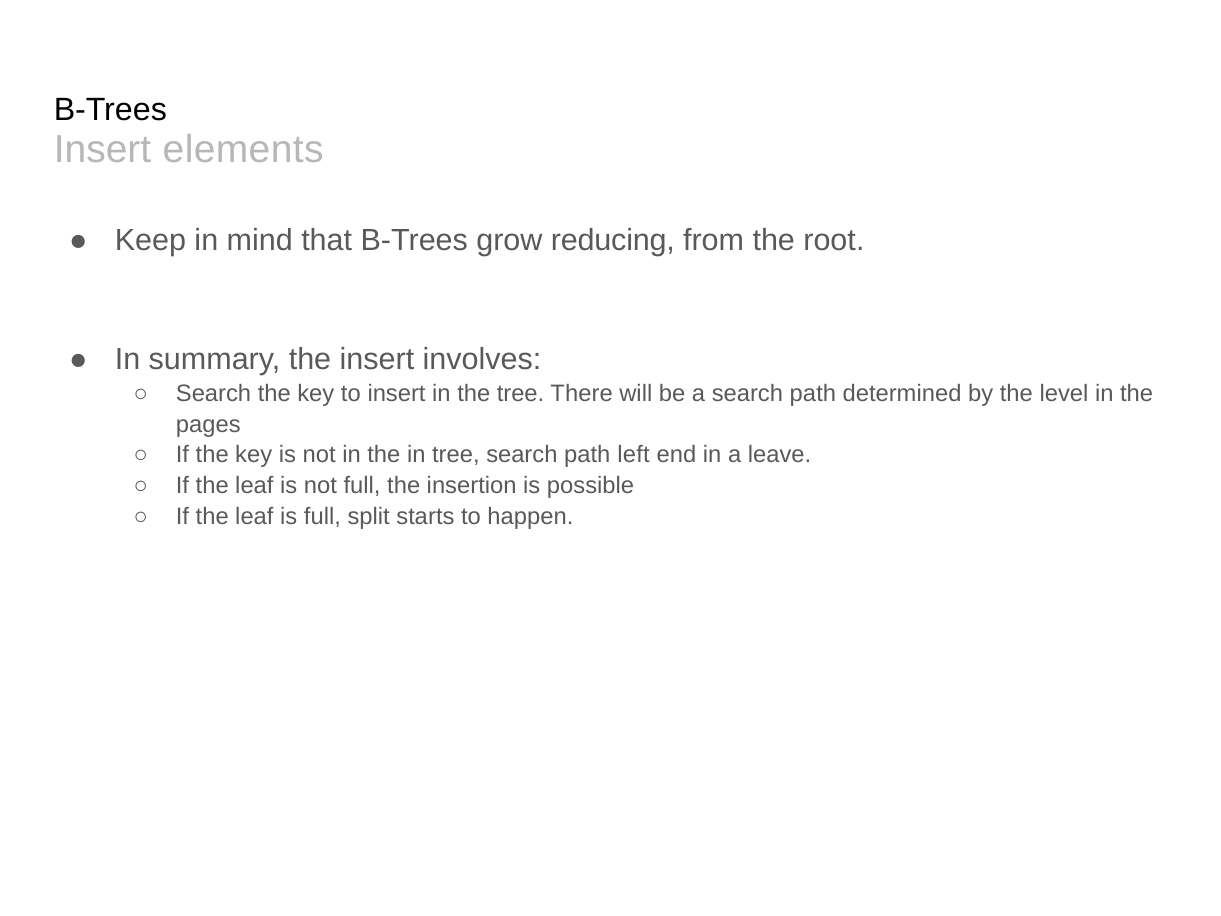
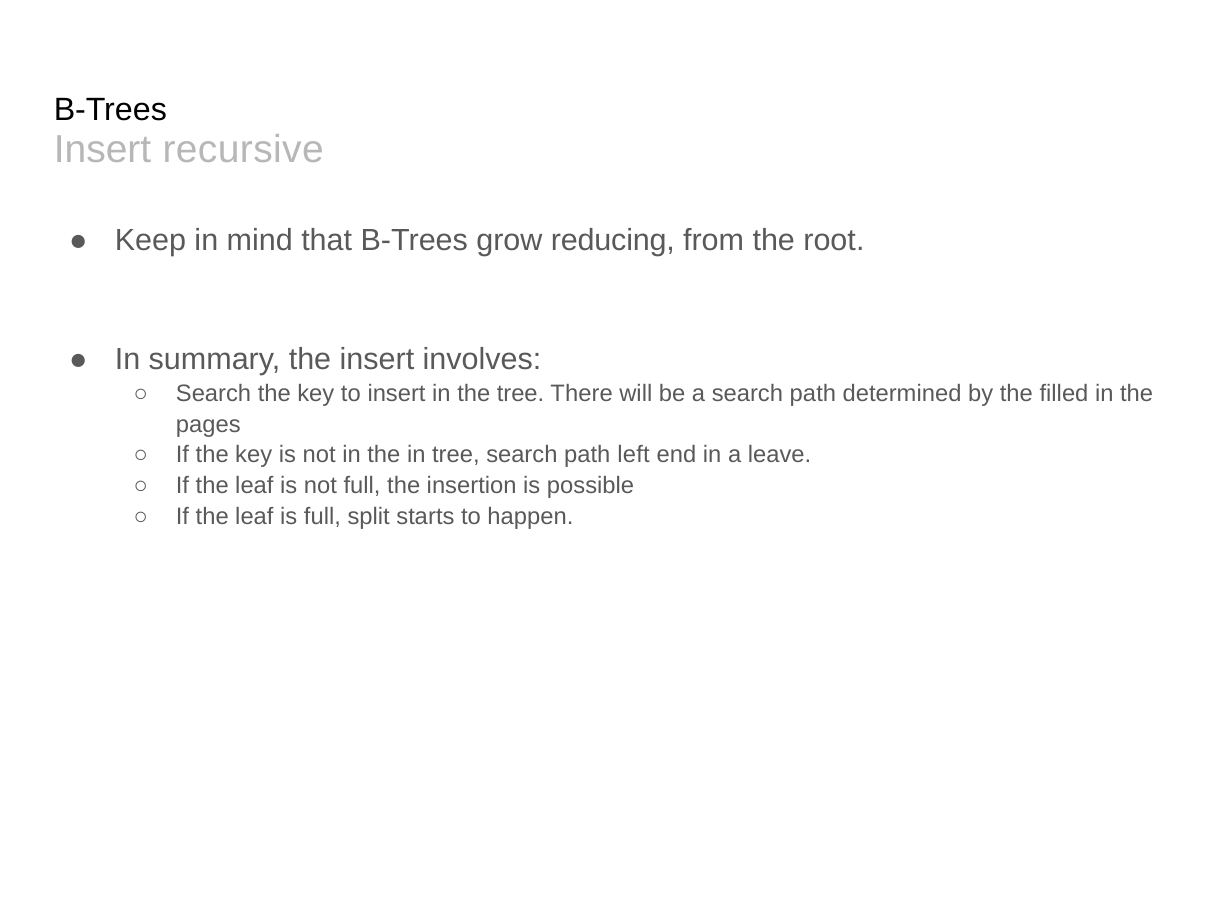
elements: elements -> recursive (243, 150)
level: level -> filled (1064, 394)
